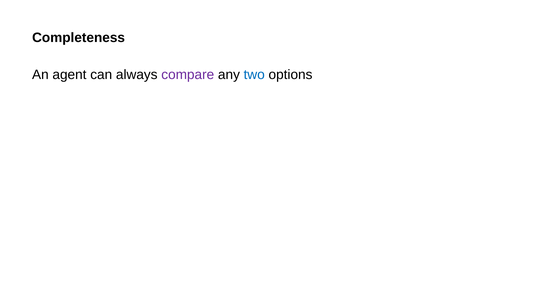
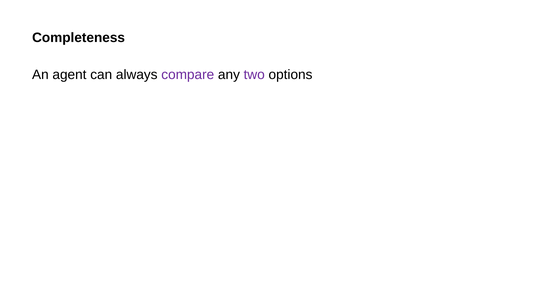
two colour: blue -> purple (254, 75)
